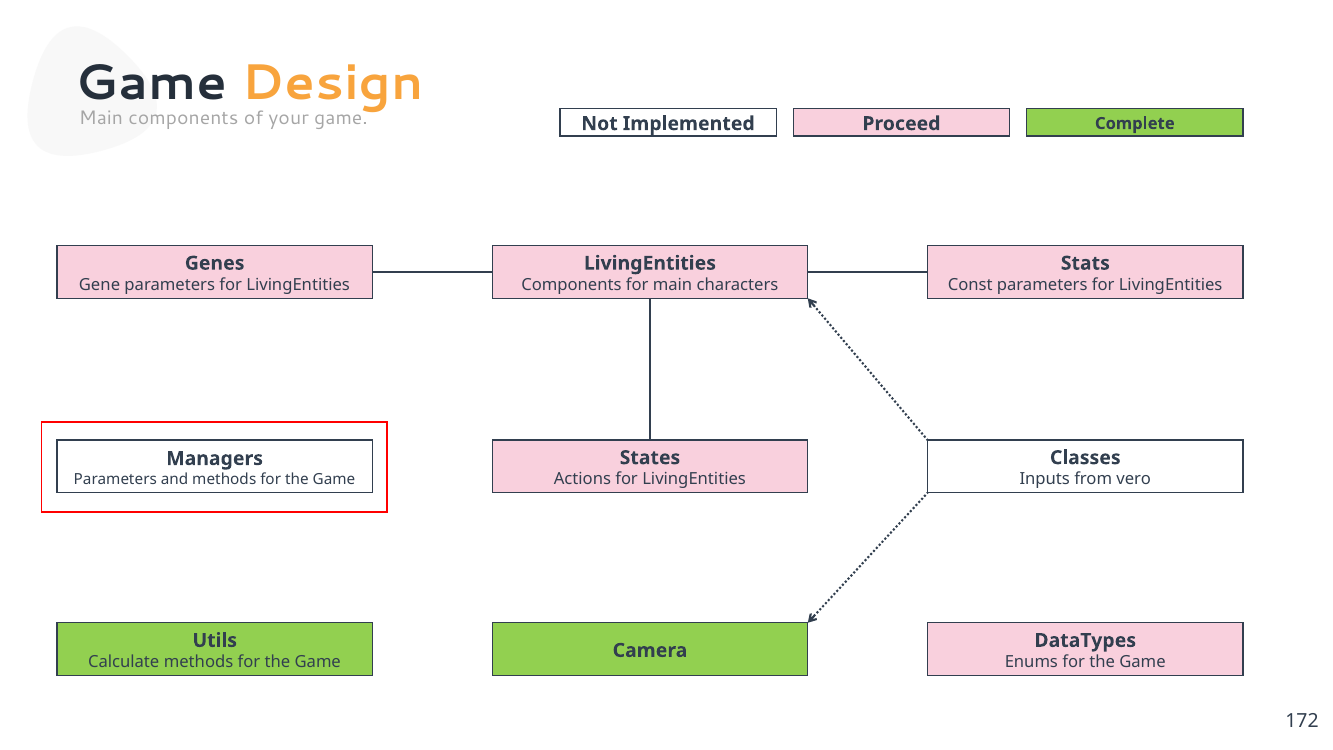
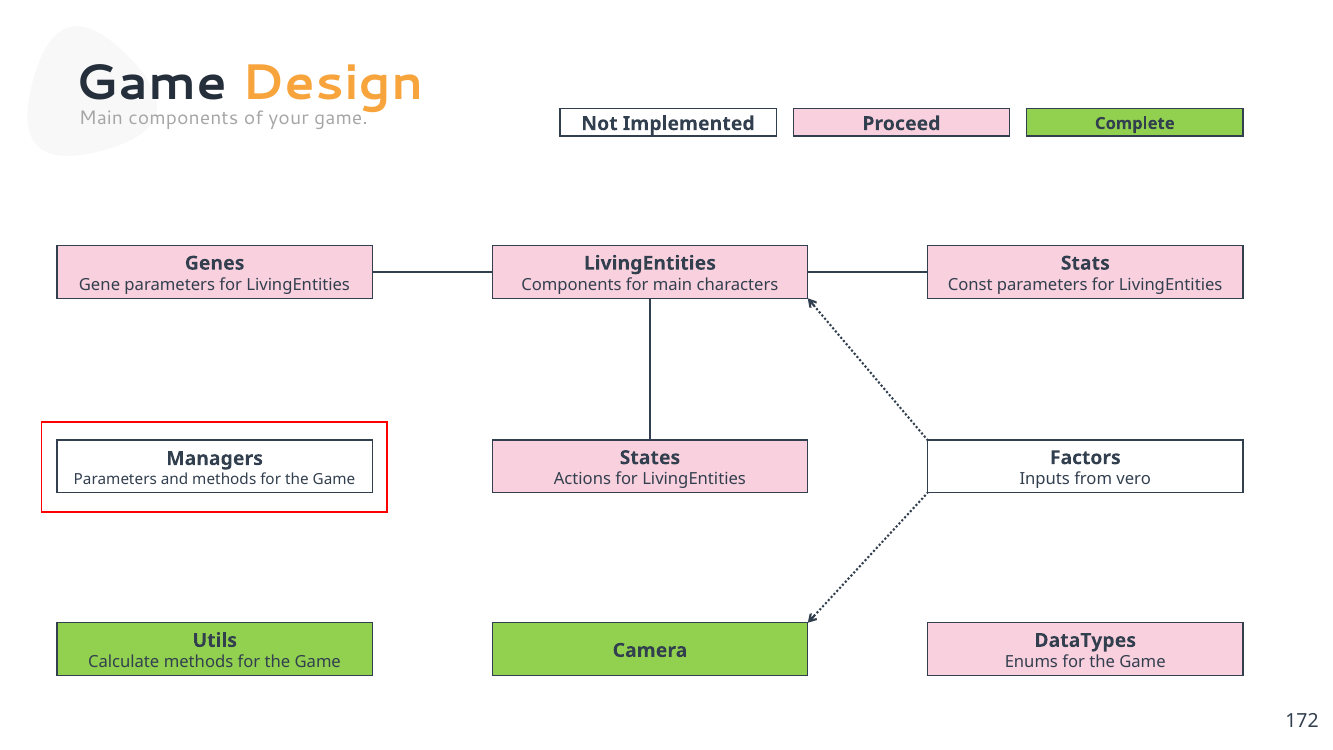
Classes: Classes -> Factors (1085, 458)
